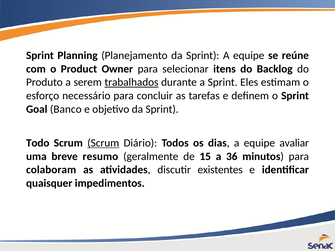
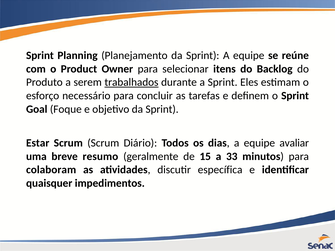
Banco: Banco -> Foque (66, 109)
Todo: Todo -> Estar (38, 143)
Scrum underline: present -> none (103, 143)
36: 36 -> 33 (232, 157)
existentes: existentes -> específica (220, 170)
